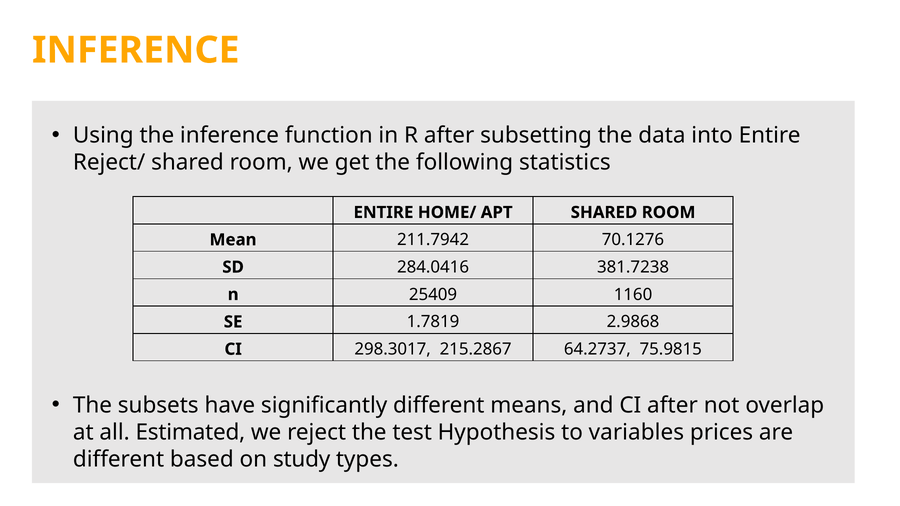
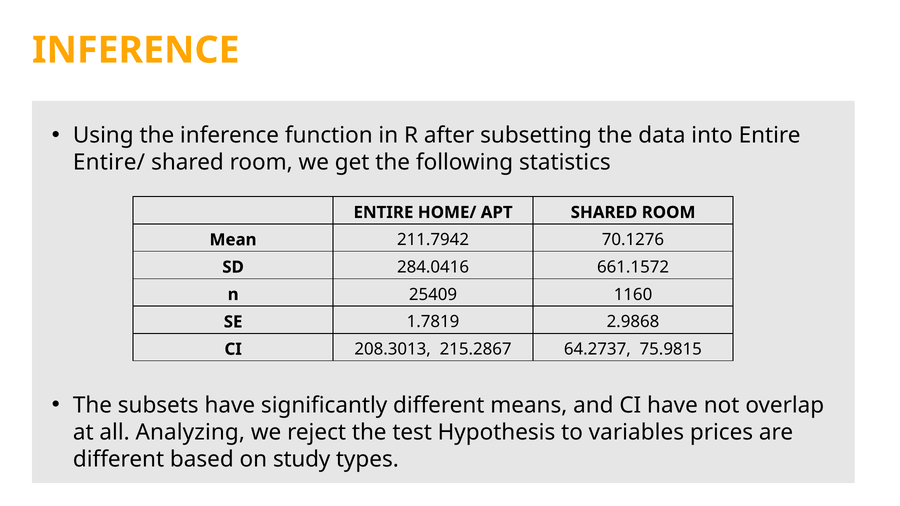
Reject/: Reject/ -> Entire/ (109, 162)
381.7238: 381.7238 -> 661.1572 (633, 267)
298.3017: 298.3017 -> 208.3013 (393, 349)
CI after: after -> have (672, 405)
Estimated: Estimated -> Analyzing (190, 432)
